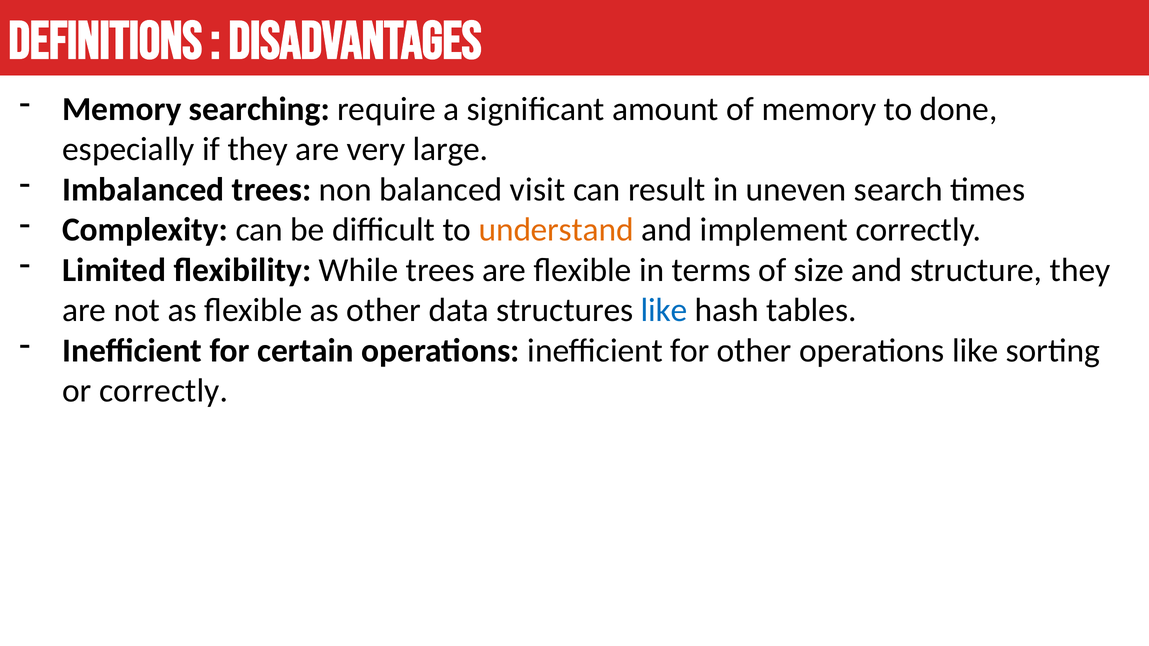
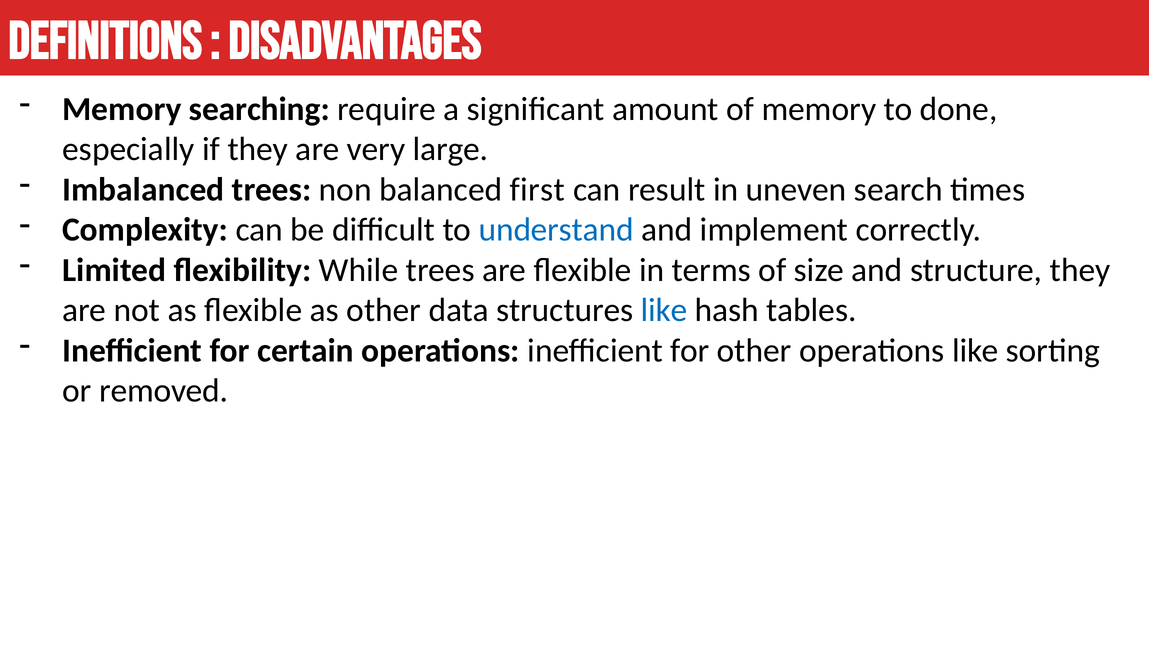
visit: visit -> first (538, 190)
understand colour: orange -> blue (556, 230)
or correctly: correctly -> removed (164, 391)
